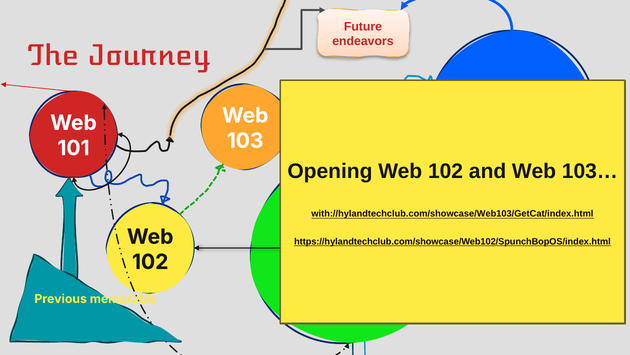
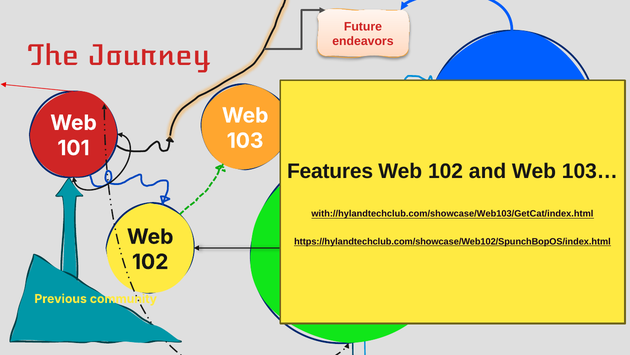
Opening: Opening -> Features (330, 171)
memorable: memorable -> community (123, 298)
